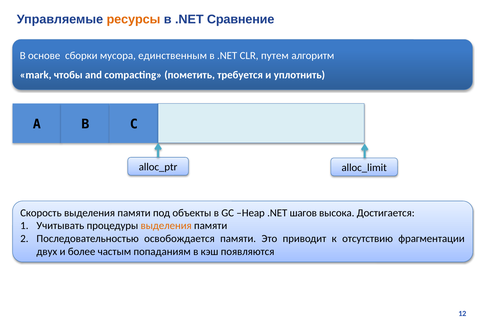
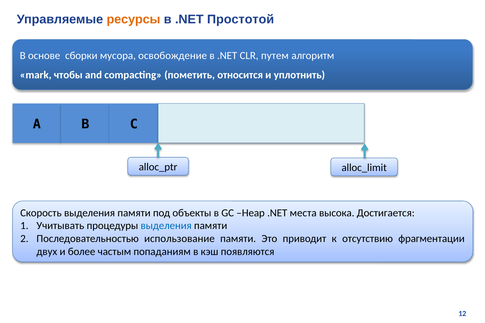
Сравнение: Сравнение -> Простотой (241, 19)
единственным: единственным -> освобождение (173, 56)
требуется: требуется -> относится (240, 75)
шагов: шагов -> места (303, 213)
выделения colour: orange -> blue (166, 226)
освобождается: освобождается -> использование (179, 239)
